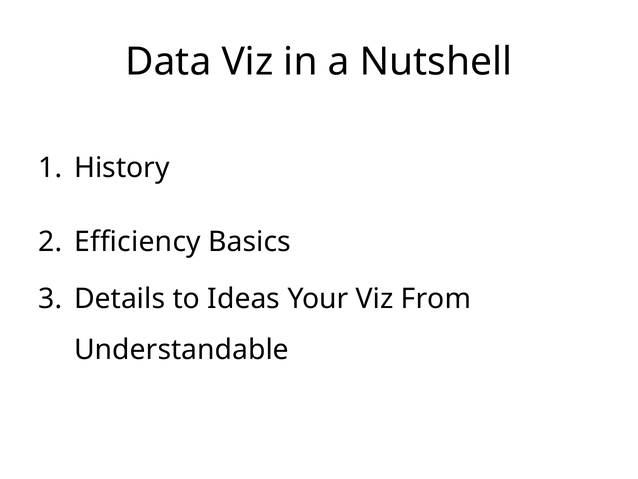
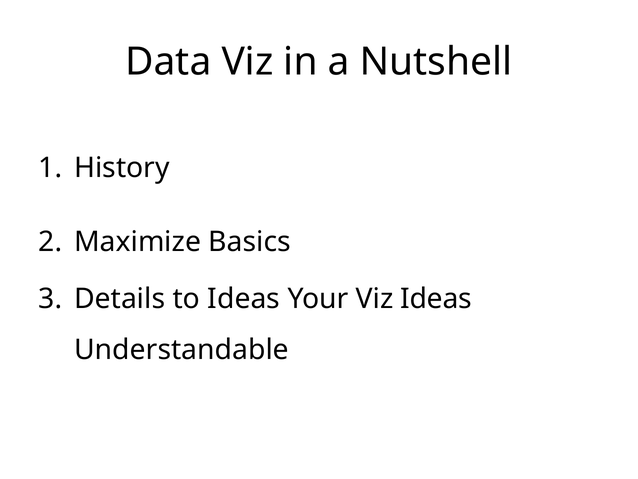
Efficiency: Efficiency -> Maximize (138, 242)
Viz From: From -> Ideas (436, 298)
